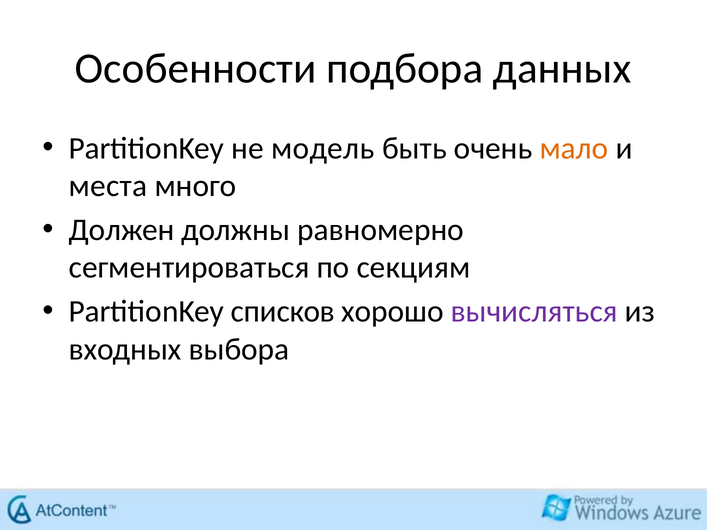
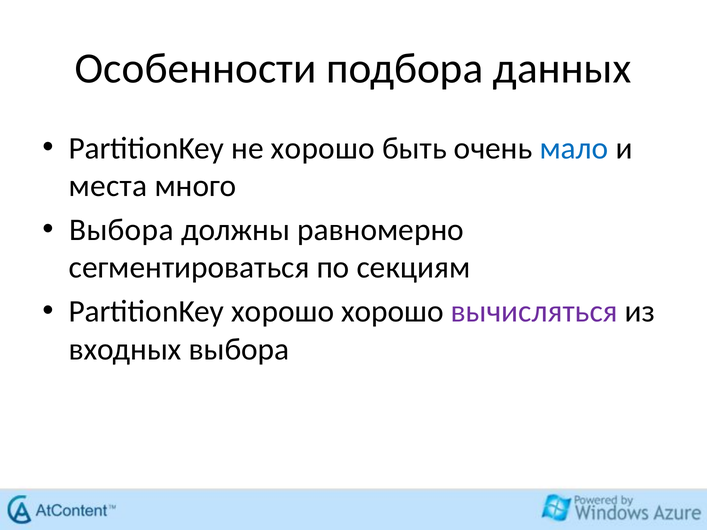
не модель: модель -> хорошо (323, 148)
мало colour: orange -> blue (574, 148)
Должен: Должен -> Выбора (121, 230)
PartitionKey списков: списков -> хорошо (283, 312)
